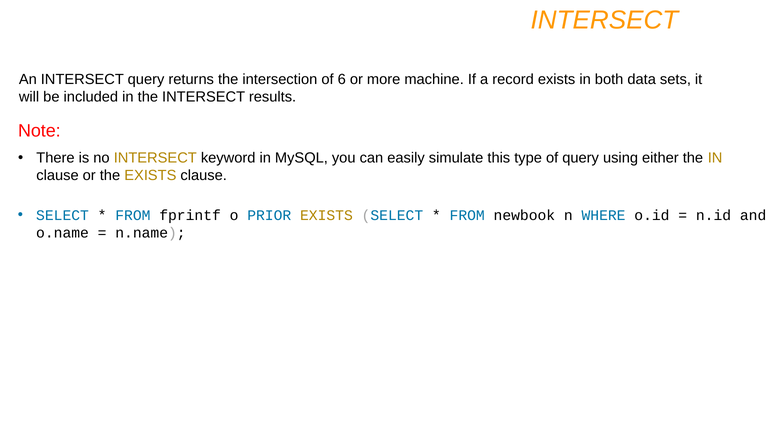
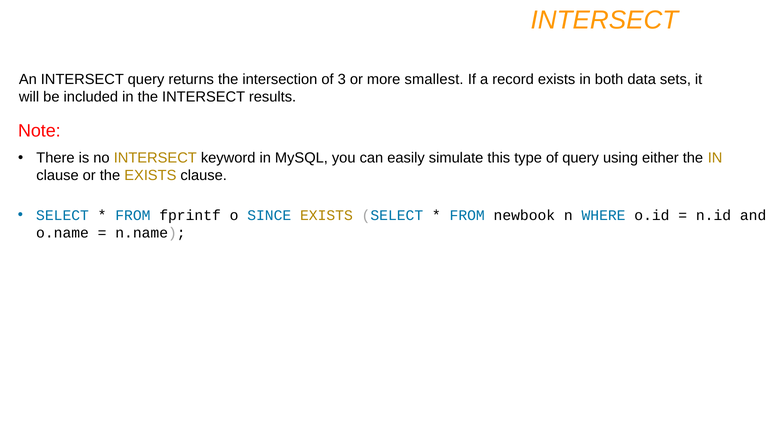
6: 6 -> 3 (342, 79)
machine: machine -> smallest (434, 79)
PRIOR: PRIOR -> SINCE (269, 215)
